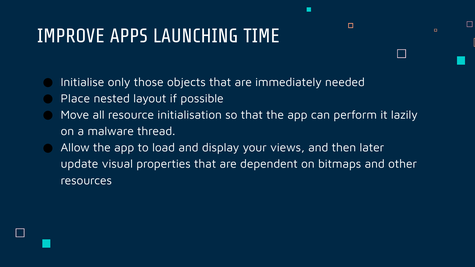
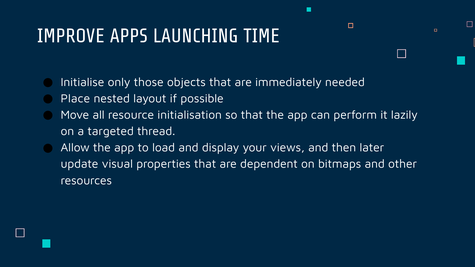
malware: malware -> targeted (111, 131)
